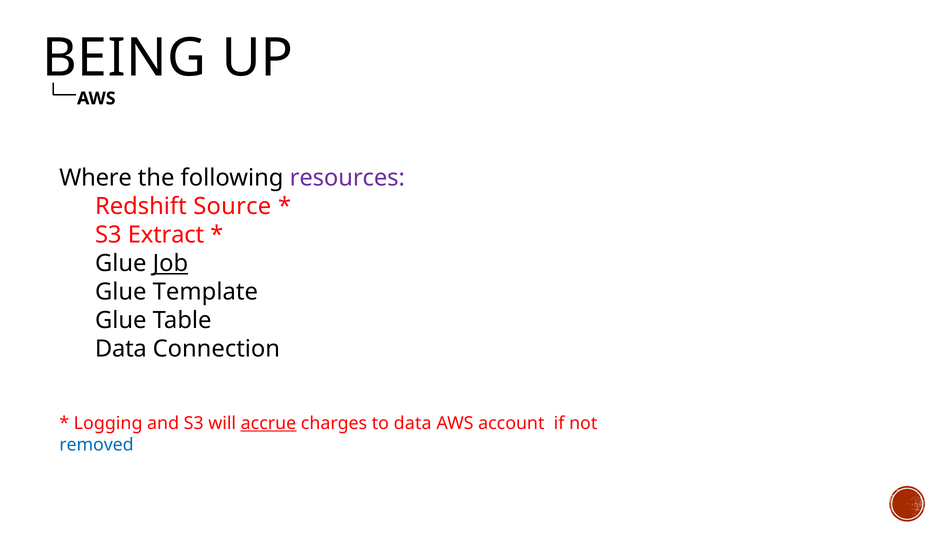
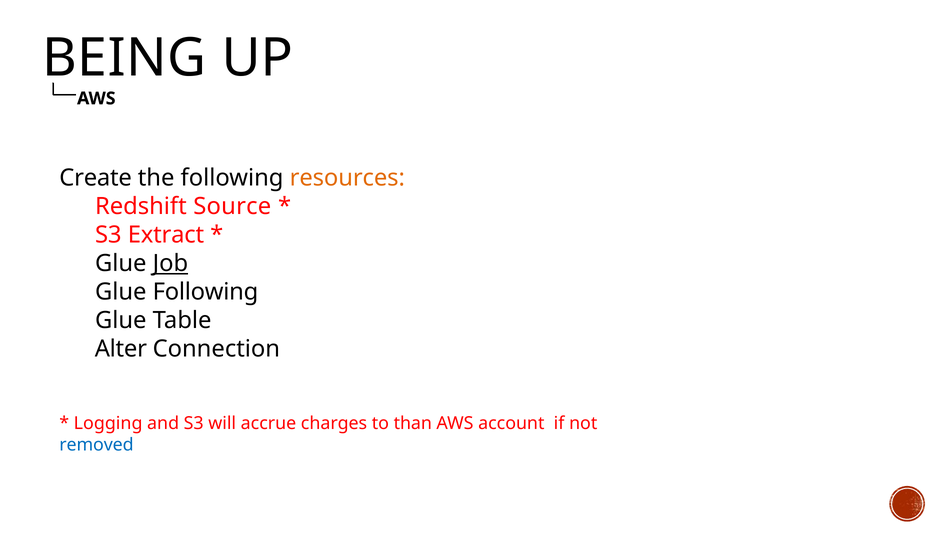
Where: Where -> Create (96, 178)
resources colour: purple -> orange (347, 178)
Glue Template: Template -> Following (205, 292)
Data: Data -> Alter (121, 349)
accrue underline: present -> none (268, 423)
to data: data -> than (413, 423)
